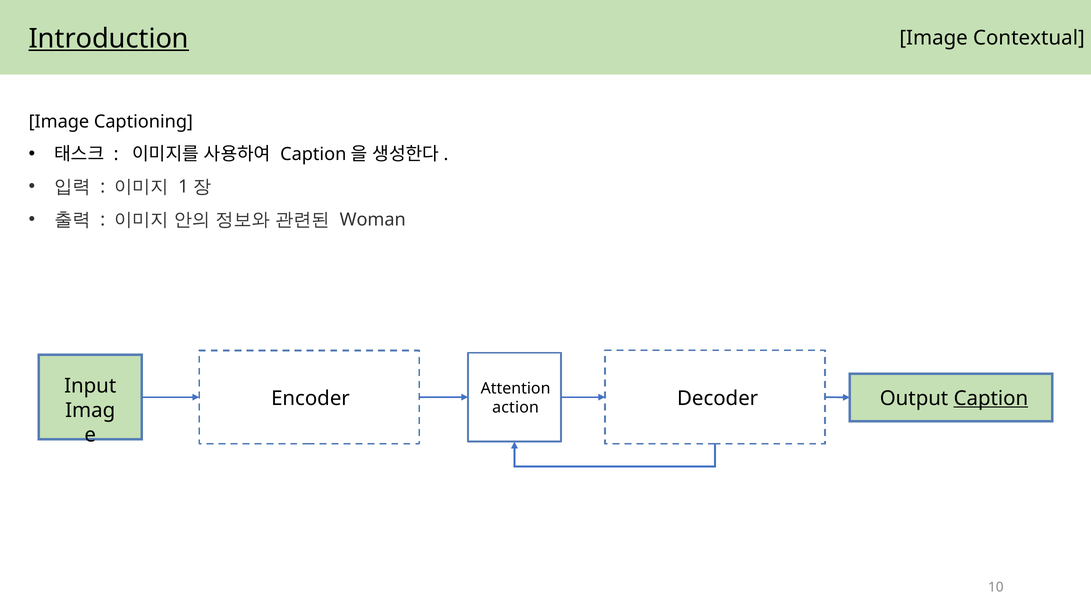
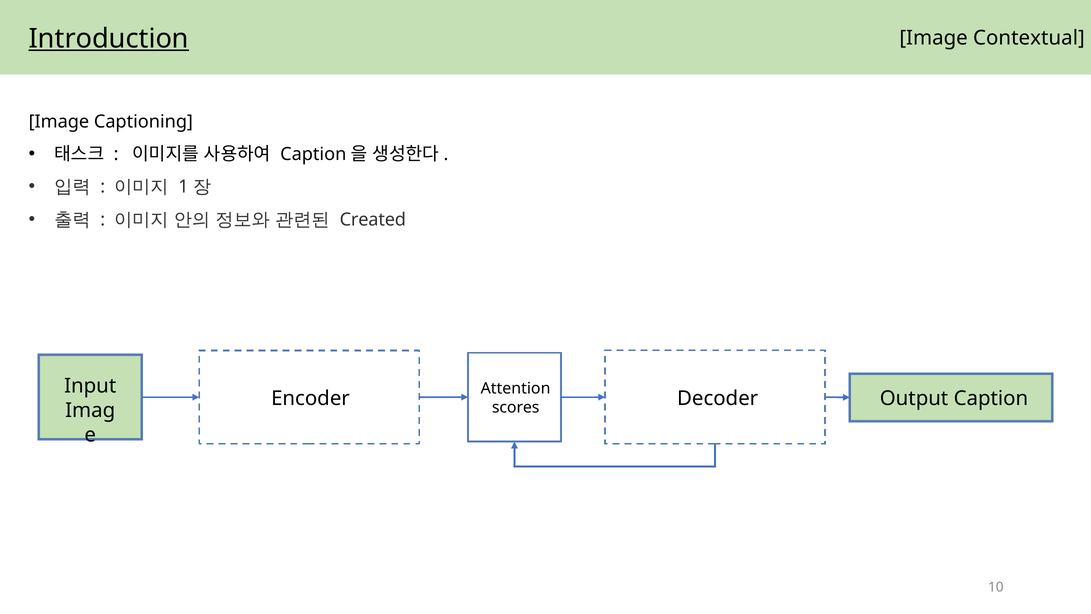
Woman: Woman -> Created (373, 220)
Caption underline: present -> none (991, 398)
action: action -> scores (516, 407)
